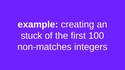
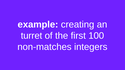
stuck: stuck -> turret (32, 36)
